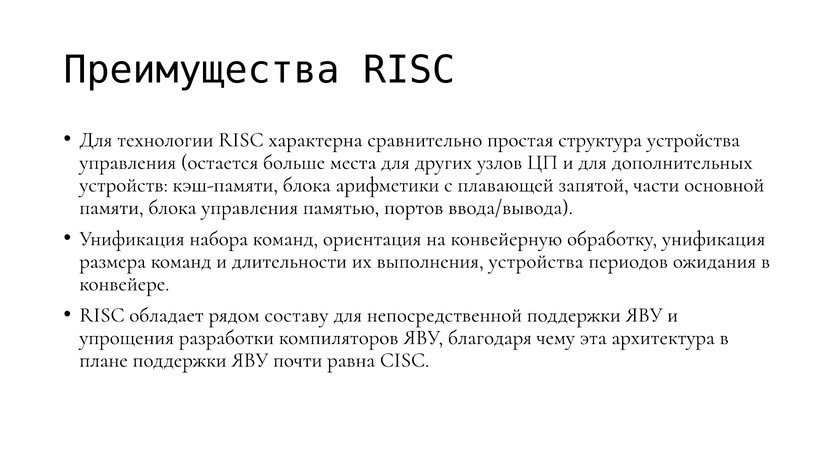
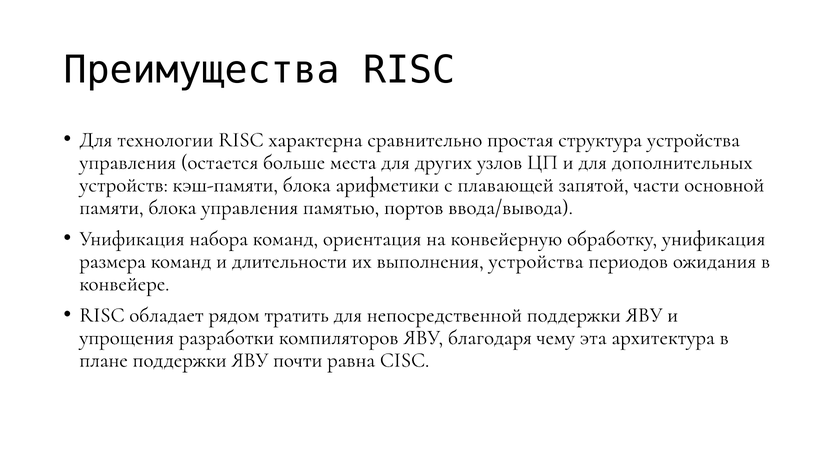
составу: составу -> тратить (297, 314)
